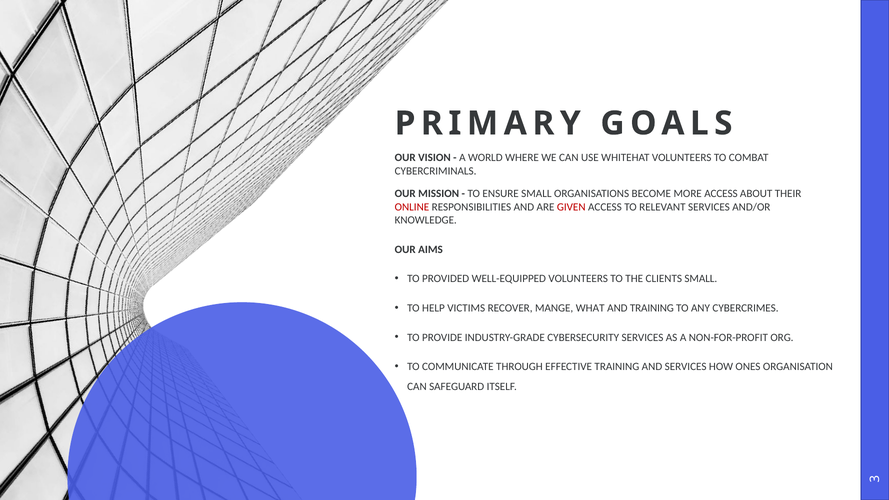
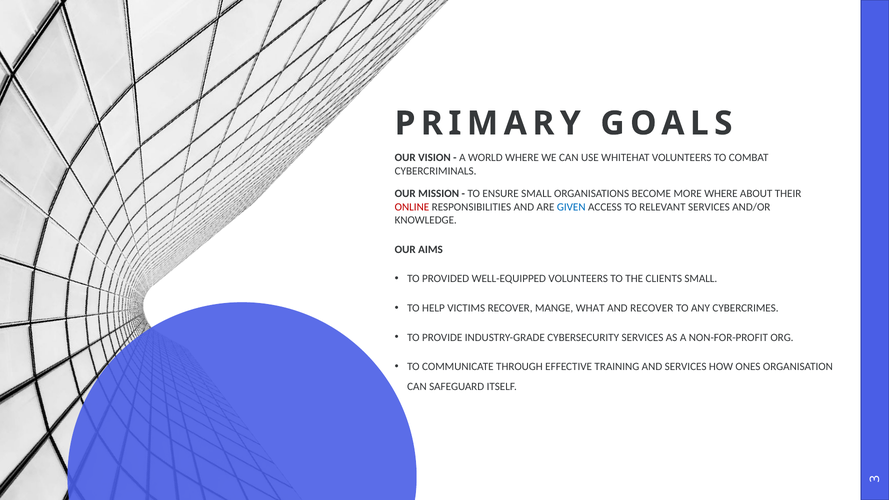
MORE ACCESS: ACCESS -> WHERE (721, 194)
GIVEN colour: red -> blue (571, 207)
AND TRAINING: TRAINING -> RECOVER (652, 308)
